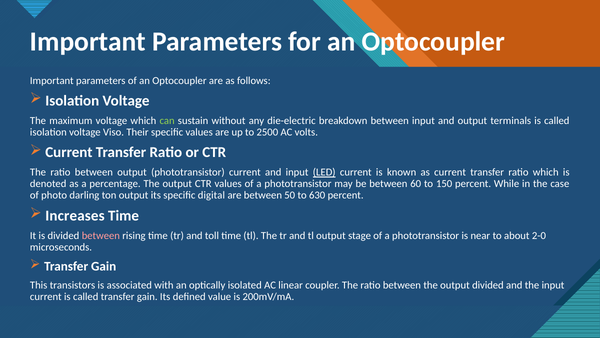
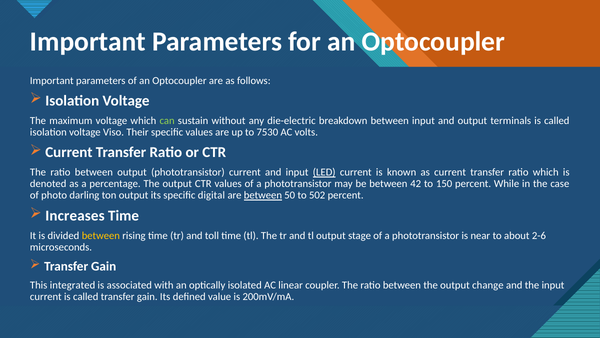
2500: 2500 -> 7530 (267, 132)
60: 60 -> 42 (416, 184)
between underline: none -> present (263, 195)
630: 630 -> 502 (317, 195)
between colour: pink -> yellow (101, 235)
2-0: 2-0 -> 2-6 (539, 235)
transistors: transistors -> integrated (72, 285)
output divided: divided -> change (488, 285)
